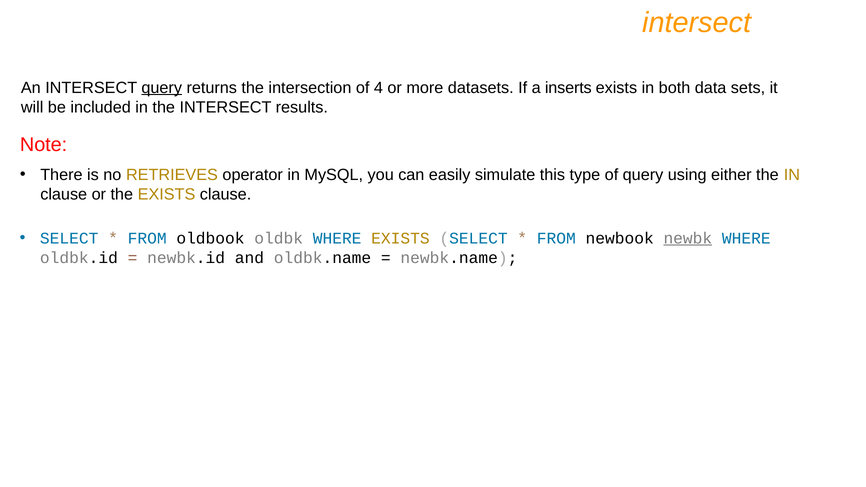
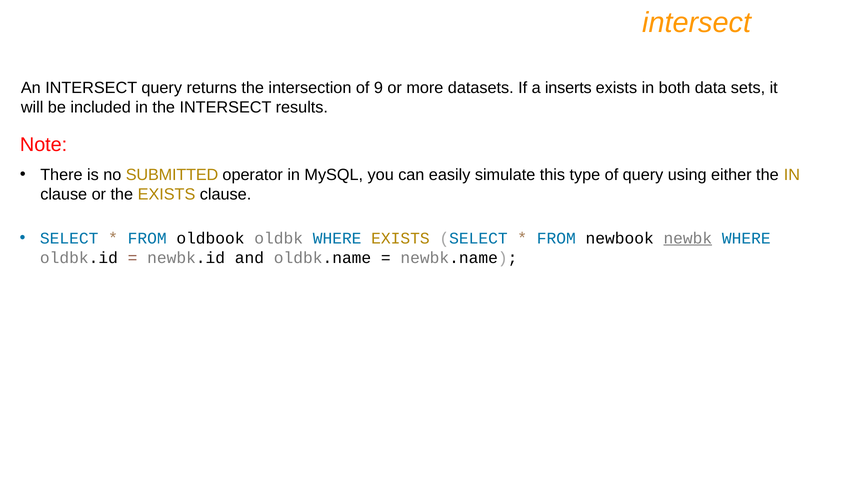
query underline: present -> none (162, 88)
4: 4 -> 9 (378, 88)
RETRIEVES: RETRIEVES -> SUBMITTED (172, 175)
